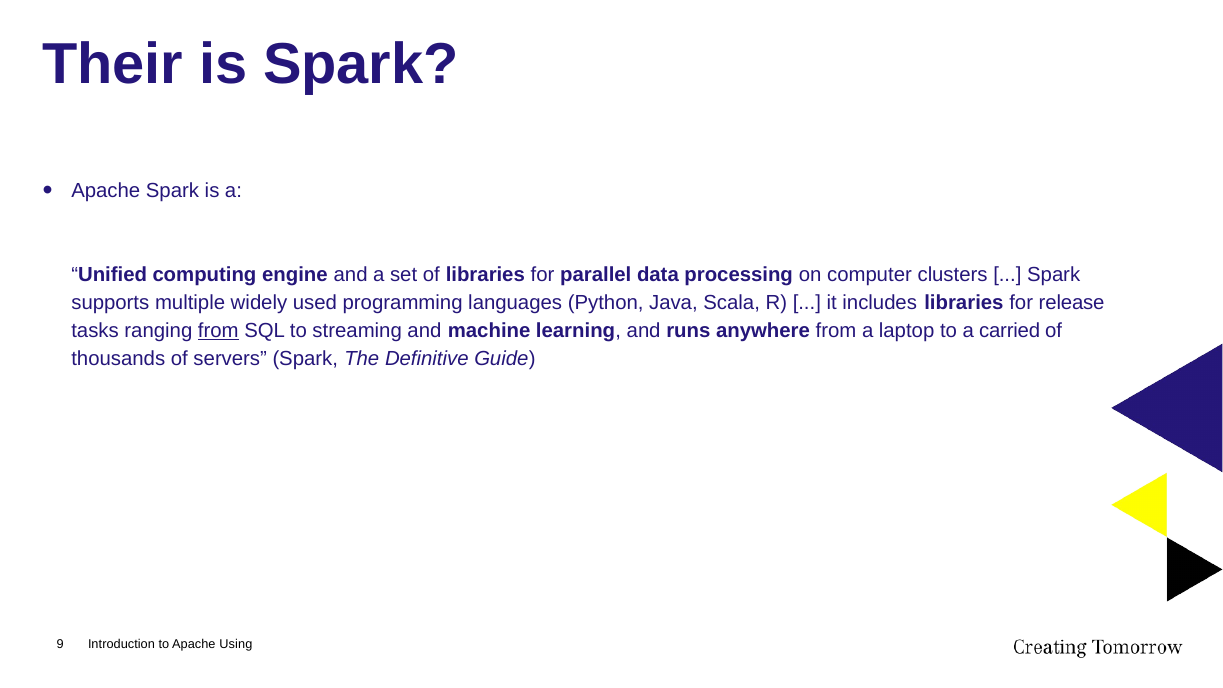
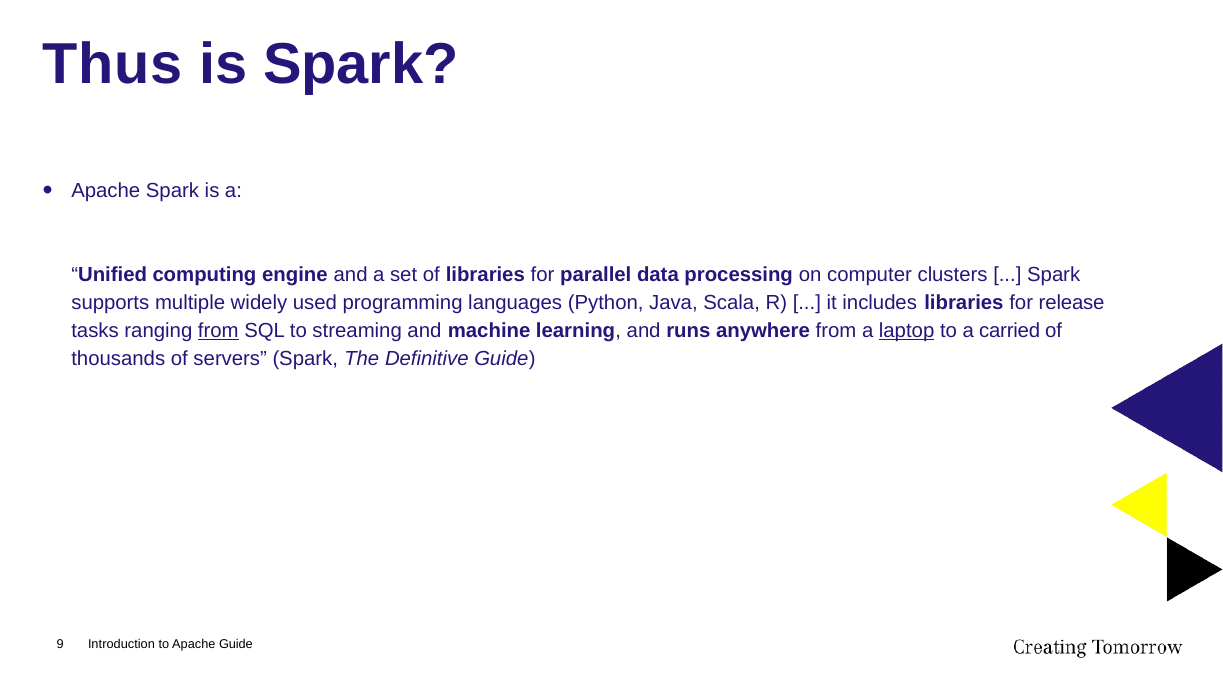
Their: Their -> Thus (113, 65)
laptop underline: none -> present (907, 331)
Apache Using: Using -> Guide (236, 645)
